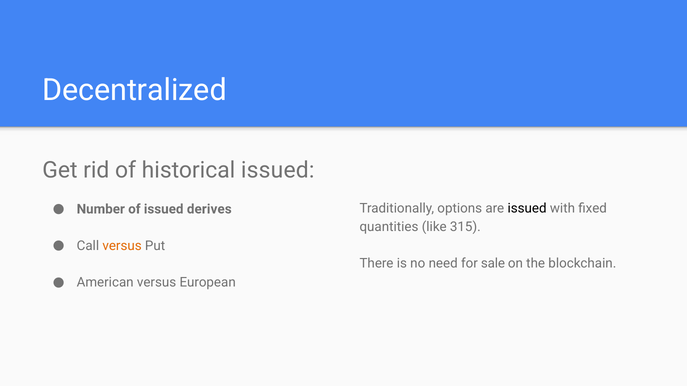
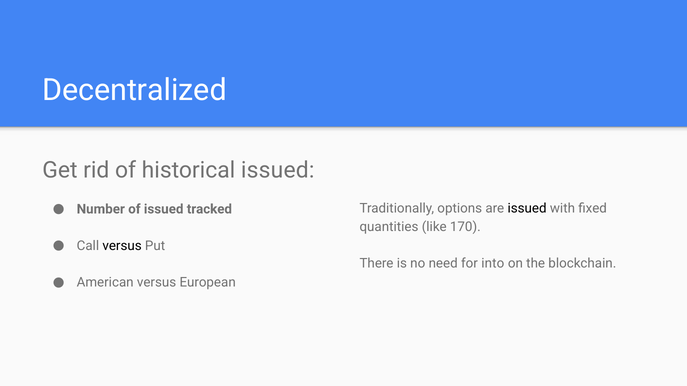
derives: derives -> tracked (209, 209)
315: 315 -> 170 (465, 227)
versus colour: orange -> black (122, 246)
sale: sale -> into (493, 264)
